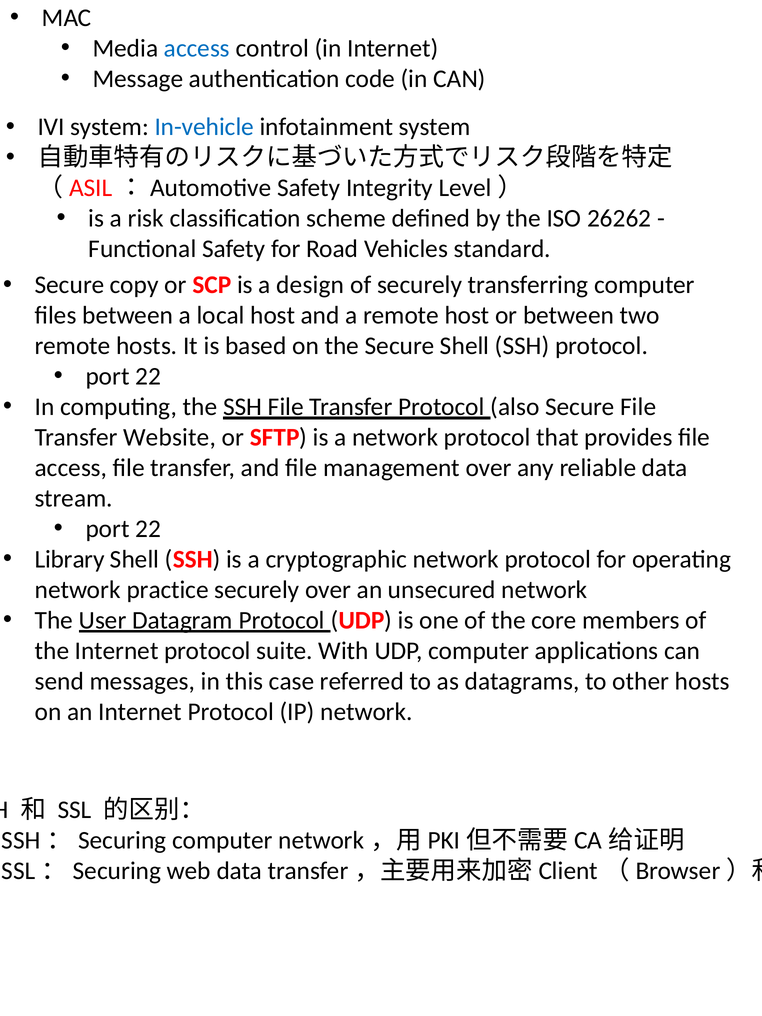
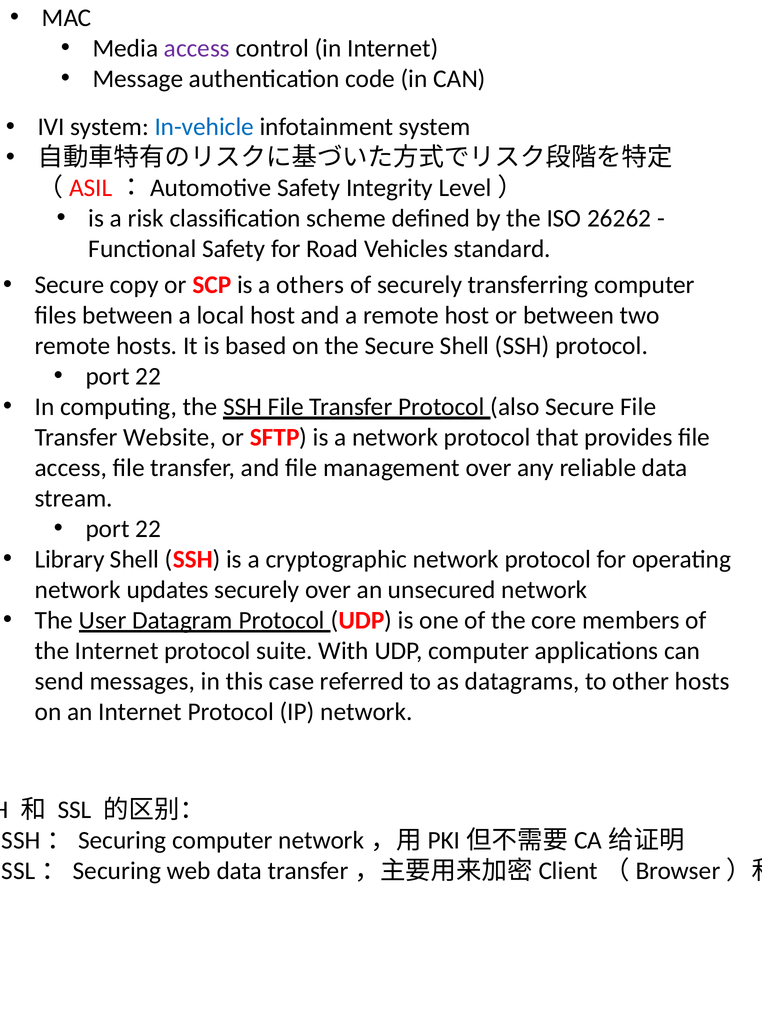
access colour: blue -> purple (197, 48)
design: design -> others (310, 285)
practice: practice -> updates (168, 590)
